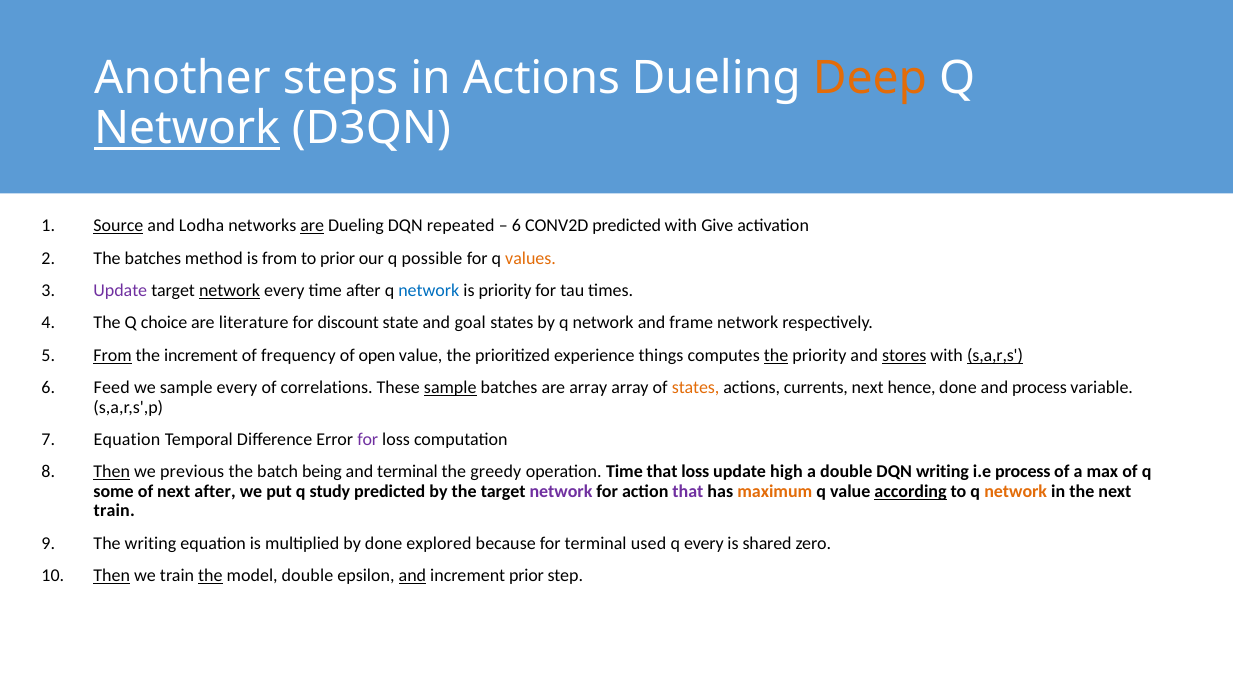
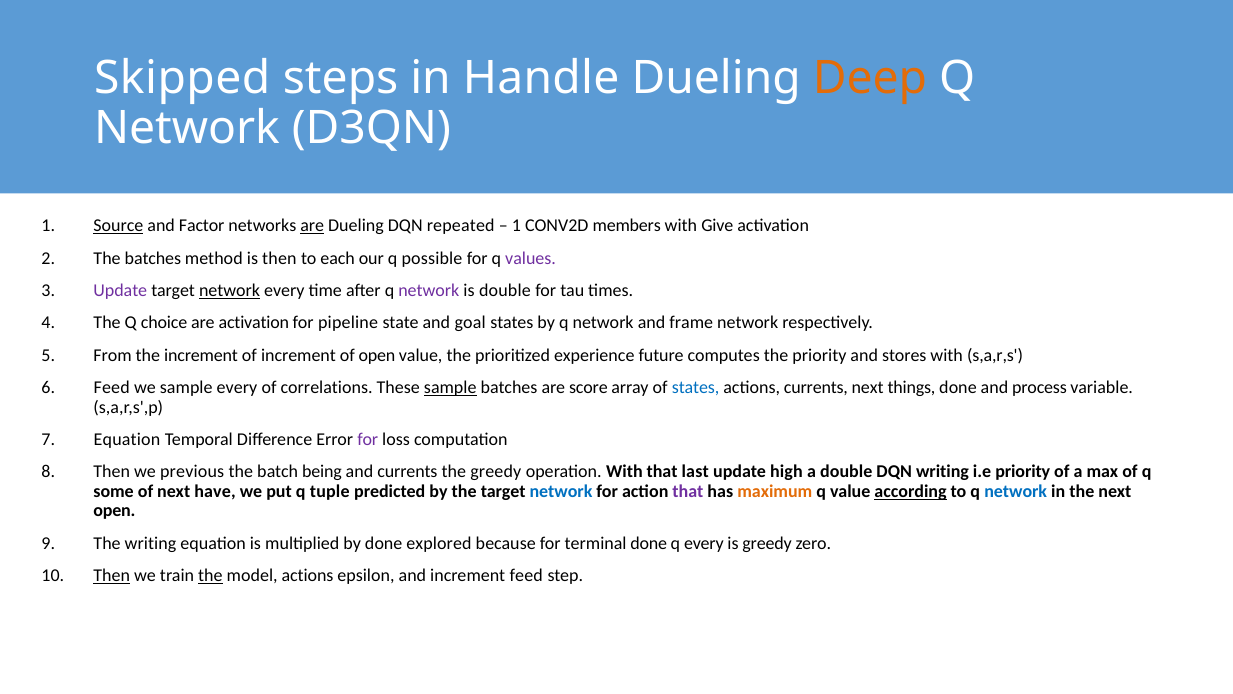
Another: Another -> Skipped (182, 79)
in Actions: Actions -> Handle (541, 79)
Network underline: present -> none (187, 129)
Lodha: Lodha -> Factor (202, 226)
6: 6 -> 1 (516, 226)
CONV2D predicted: predicted -> members (627, 226)
is from: from -> then (279, 258)
to prior: prior -> each (338, 258)
values colour: orange -> purple (531, 258)
network colour: blue -> purple (429, 290)
is priority: priority -> double (505, 290)
are literature: literature -> activation (254, 323)
discount: discount -> pipeline (348, 323)
From underline: present -> none (113, 355)
of frequency: frequency -> increment (298, 355)
things: things -> future (661, 355)
the underline: present -> none (776, 355)
stores underline: present -> none (904, 355)
s,a,r,s underline: present -> none (995, 355)
are array: array -> score (588, 387)
states colour: orange -> blue (696, 387)
hence: hence -> things (912, 387)
Then underline: present -> none (112, 472)
and terminal: terminal -> currents (407, 472)
operation Time: Time -> With (624, 472)
that loss: loss -> last (695, 472)
i.e process: process -> priority (1023, 472)
next after: after -> have (215, 491)
study: study -> tuple (330, 491)
network colour: purple -> blue (561, 491)
network colour: orange -> blue (1016, 491)
train: train -> open (114, 511)
terminal used: used -> done (649, 543)
is shared: shared -> greedy (767, 543)
model double: double -> actions (308, 575)
and underline: present -> none (412, 575)
increment prior: prior -> feed (526, 575)
